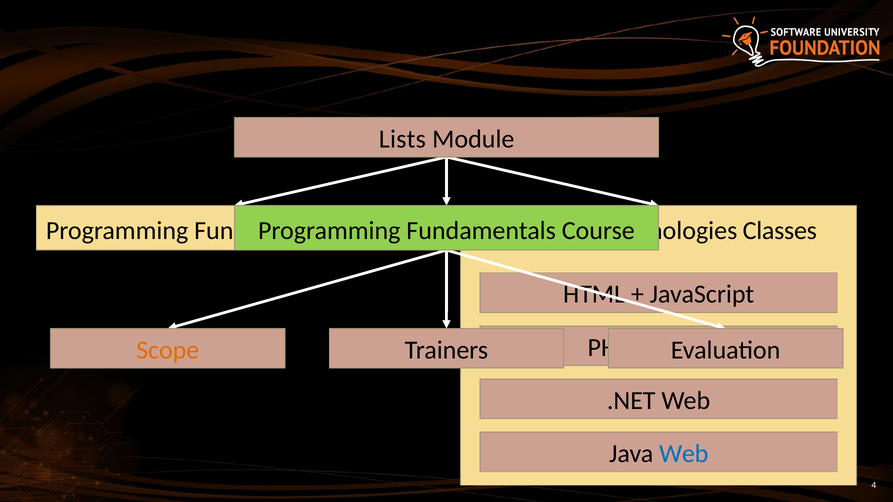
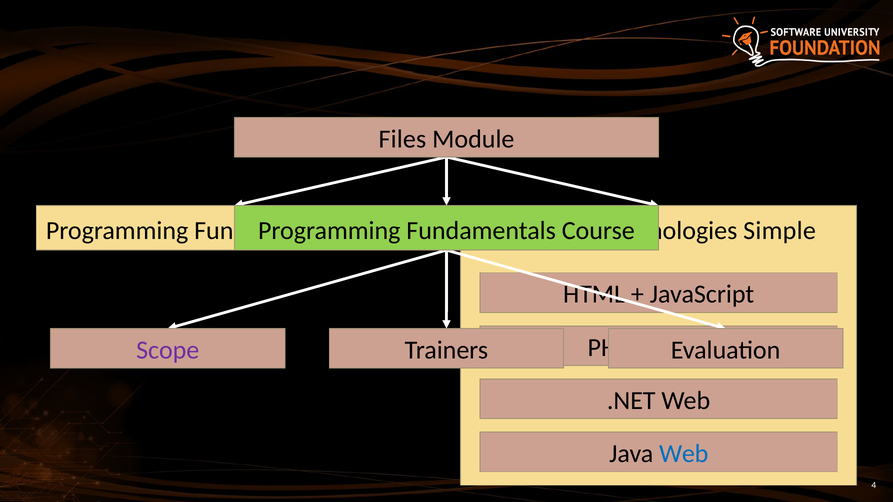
Lists: Lists -> Files (402, 139)
Classes: Classes -> Simple (780, 231)
Scope colour: orange -> purple (168, 350)
